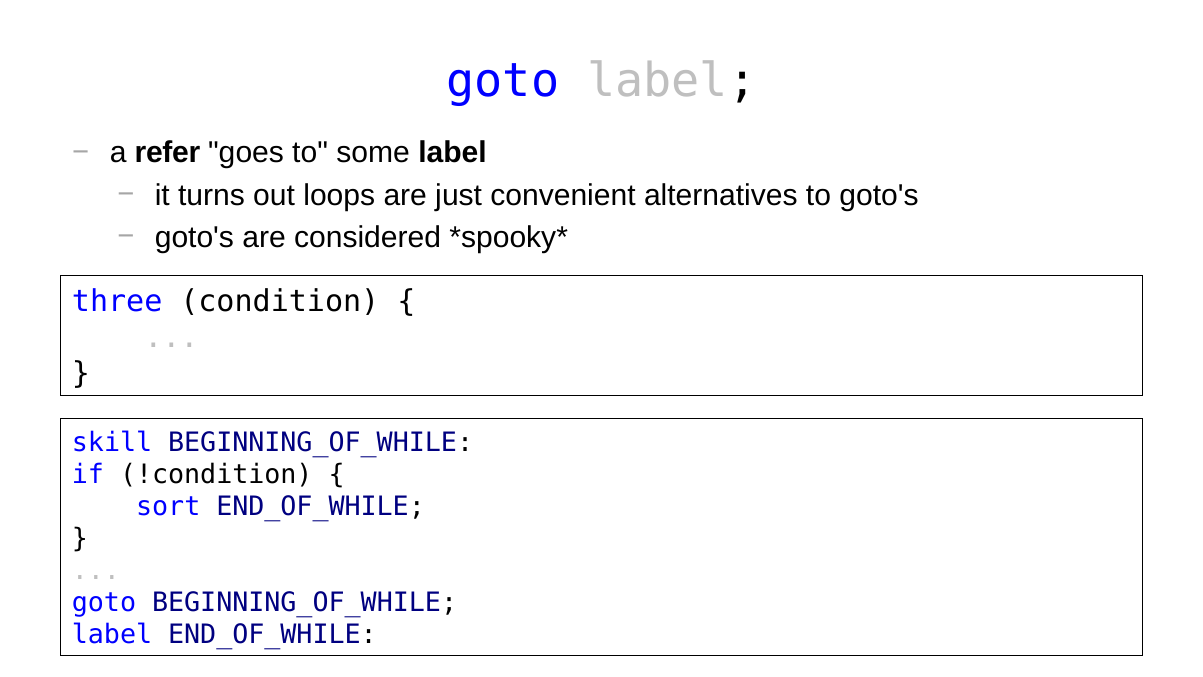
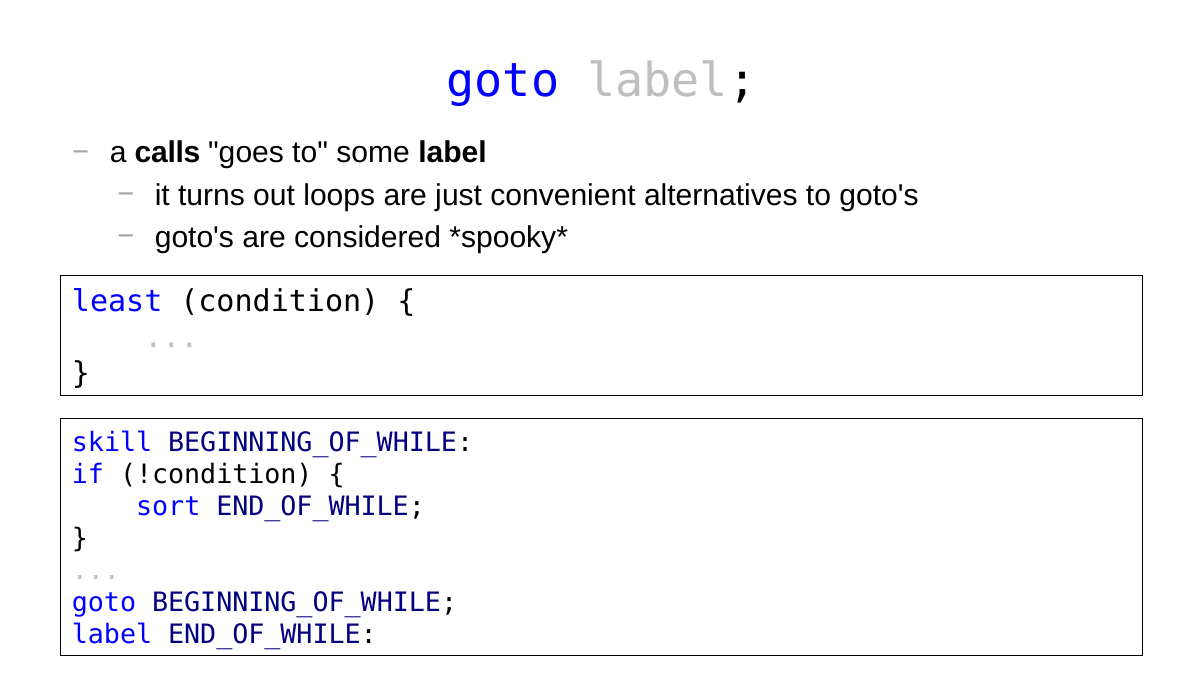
refer: refer -> calls (167, 153)
three: three -> least (117, 302)
